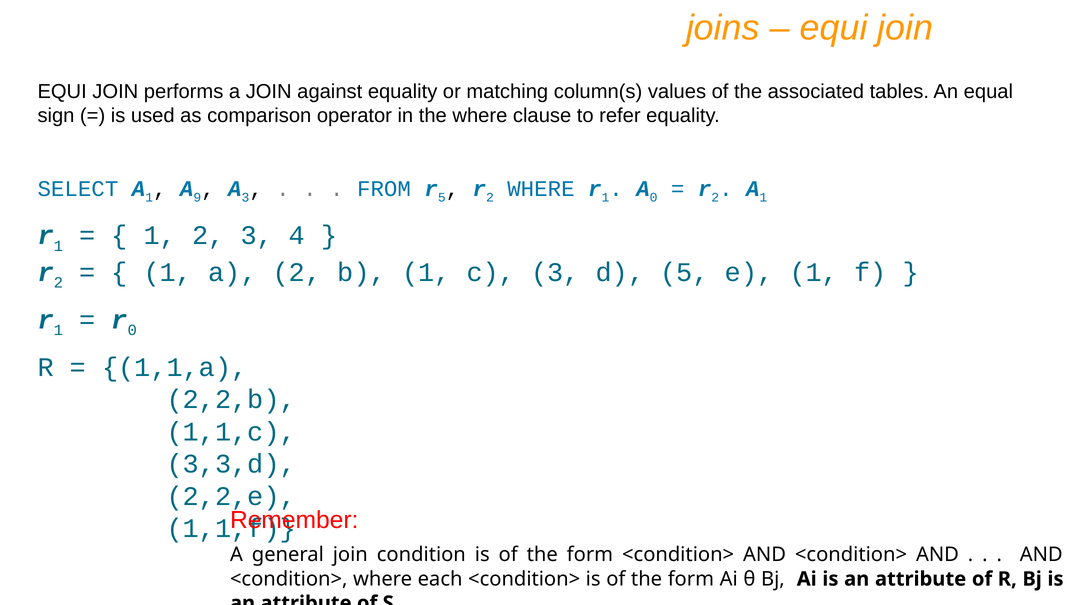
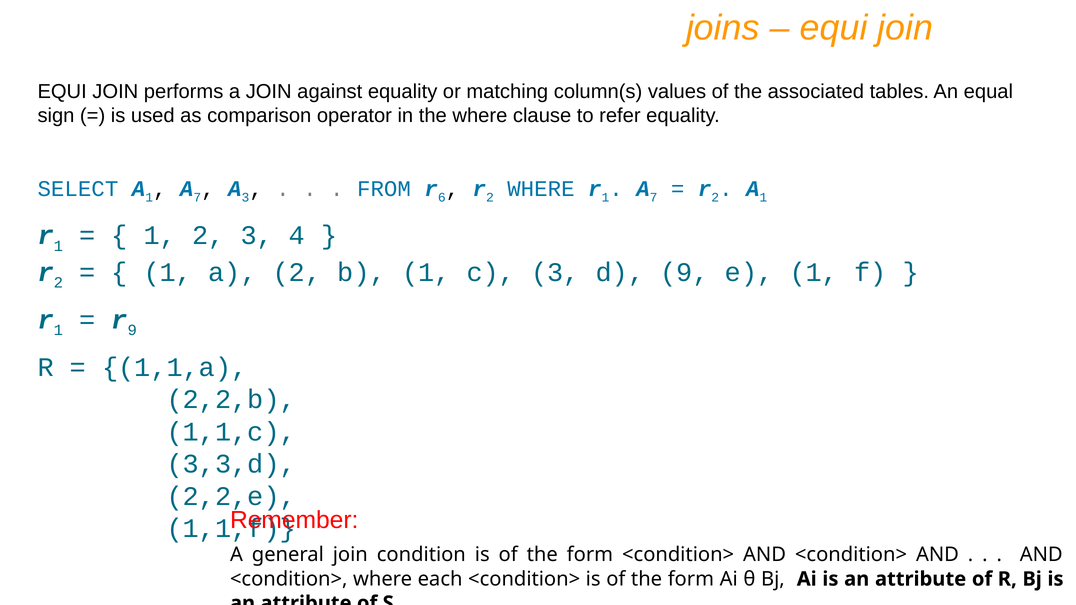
9: 9 -> 7 (197, 198)
r 5: 5 -> 6 (442, 198)
0: 0 -> 7 (654, 198)
d 5: 5 -> 9 (685, 272)
r 0: 0 -> 9 (132, 330)
